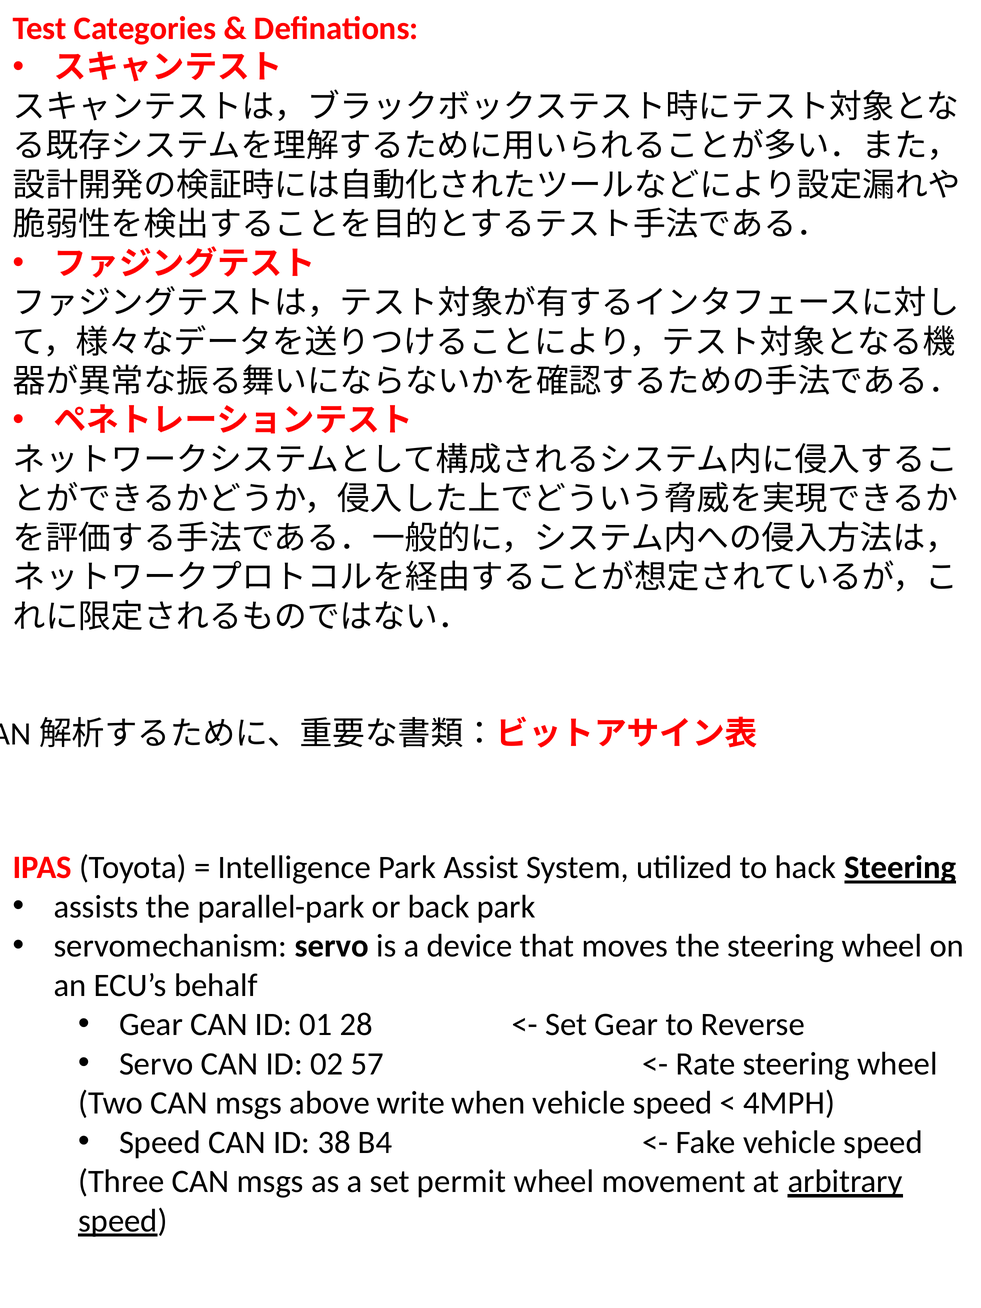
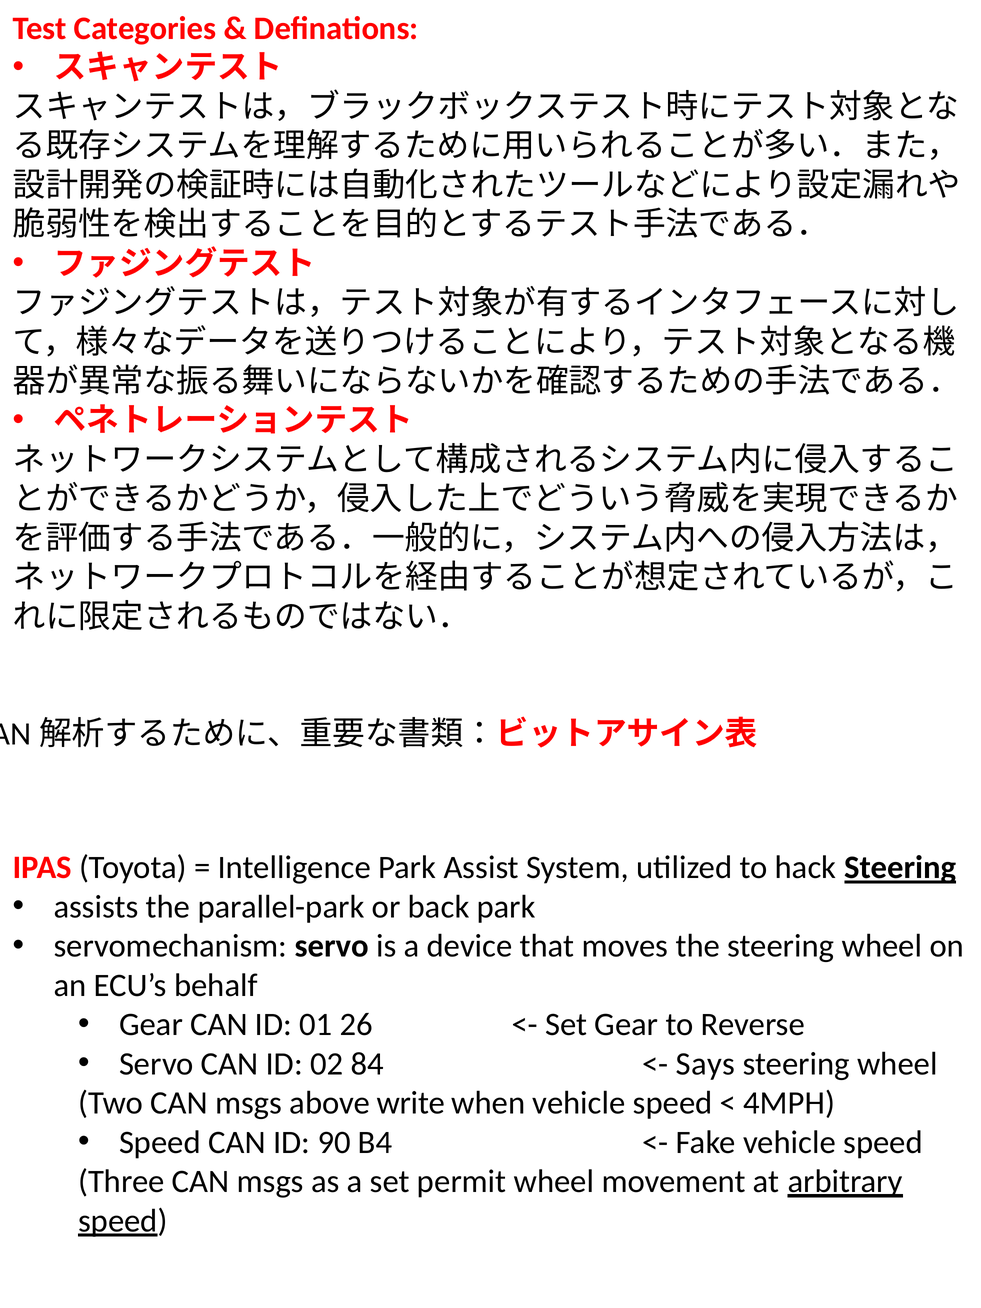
28: 28 -> 26 (356, 1025)
57: 57 -> 84 (367, 1064)
Rate: Rate -> Says (705, 1064)
38: 38 -> 90 (334, 1142)
